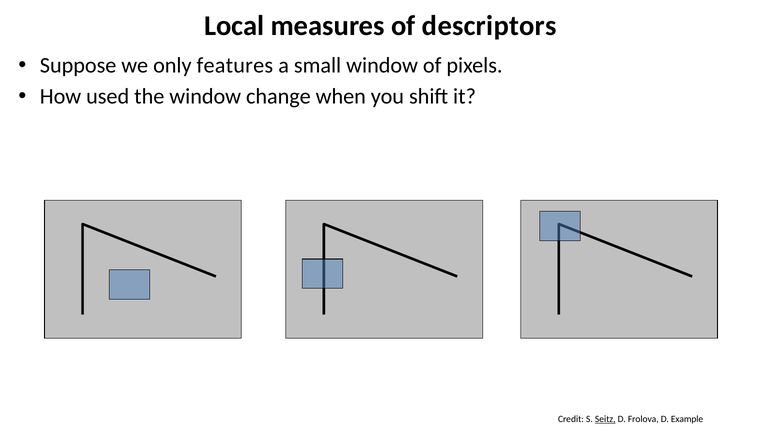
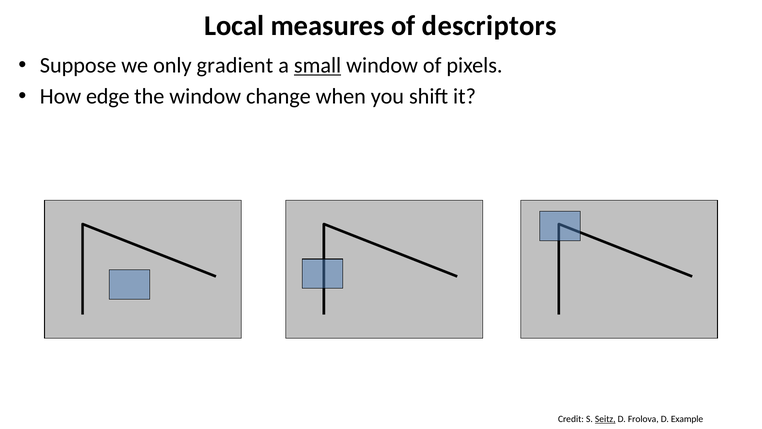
features: features -> gradient (235, 65)
small underline: none -> present (318, 65)
used: used -> edge (108, 96)
